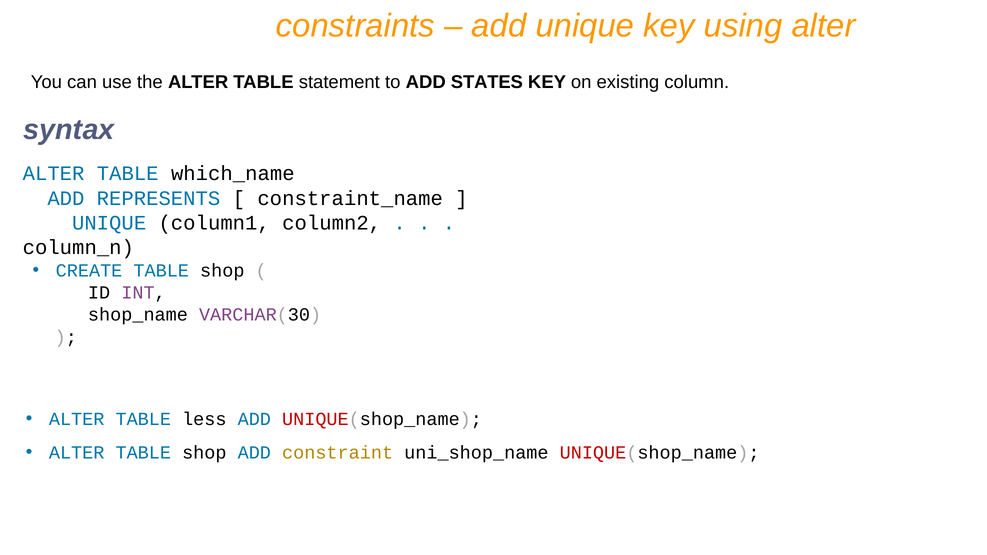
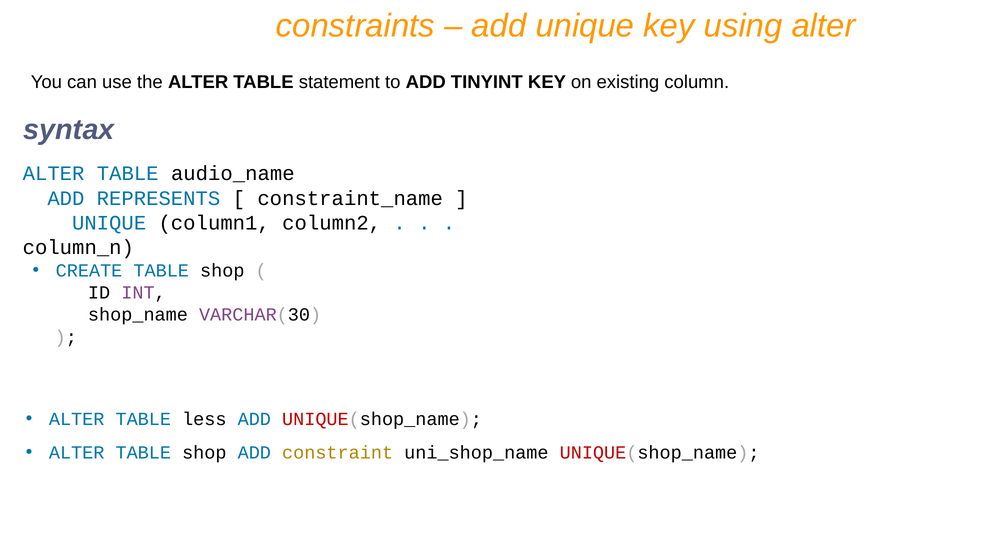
STATES: STATES -> TINYINT (487, 82)
which_name: which_name -> audio_name (233, 174)
